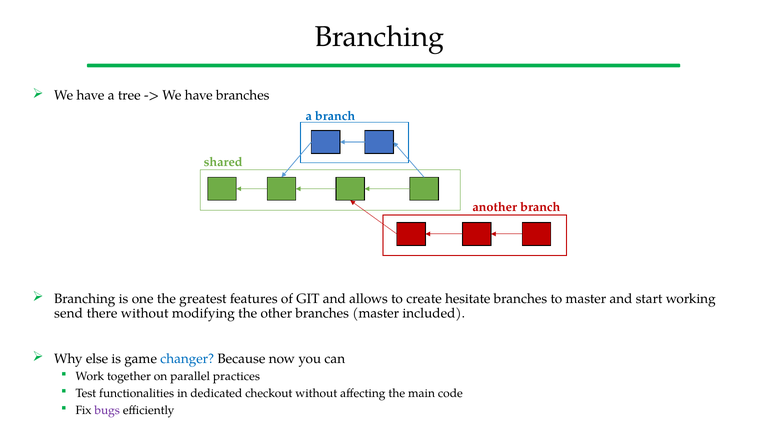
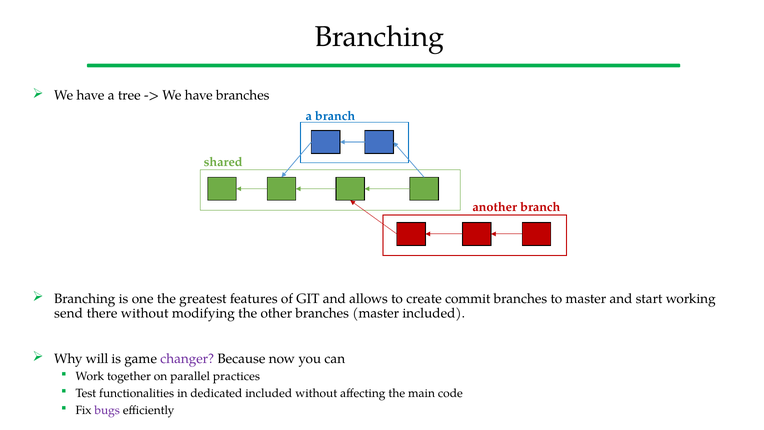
hesitate: hesitate -> commit (468, 299)
else: else -> will (97, 358)
changer colour: blue -> purple (187, 358)
dedicated checkout: checkout -> included (269, 393)
